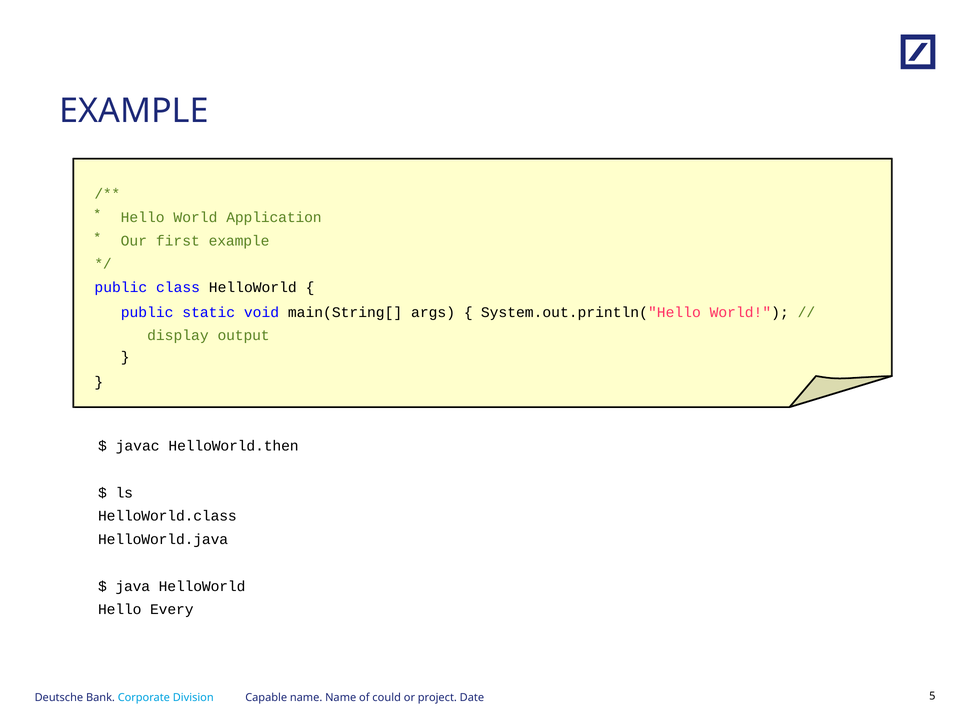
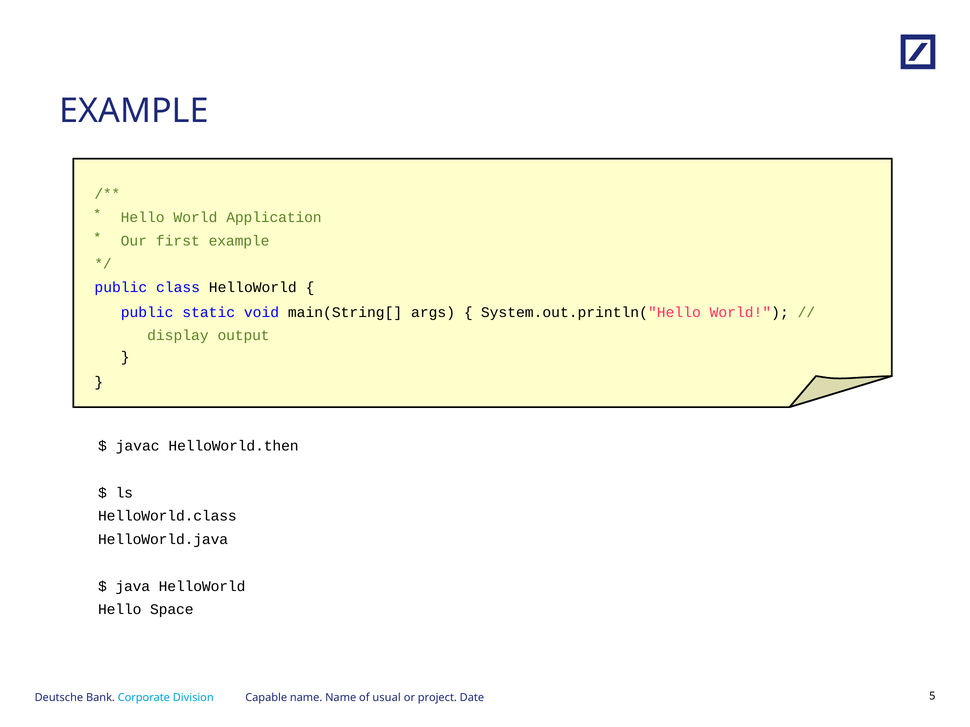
Every: Every -> Space (172, 610)
could: could -> usual (387, 698)
